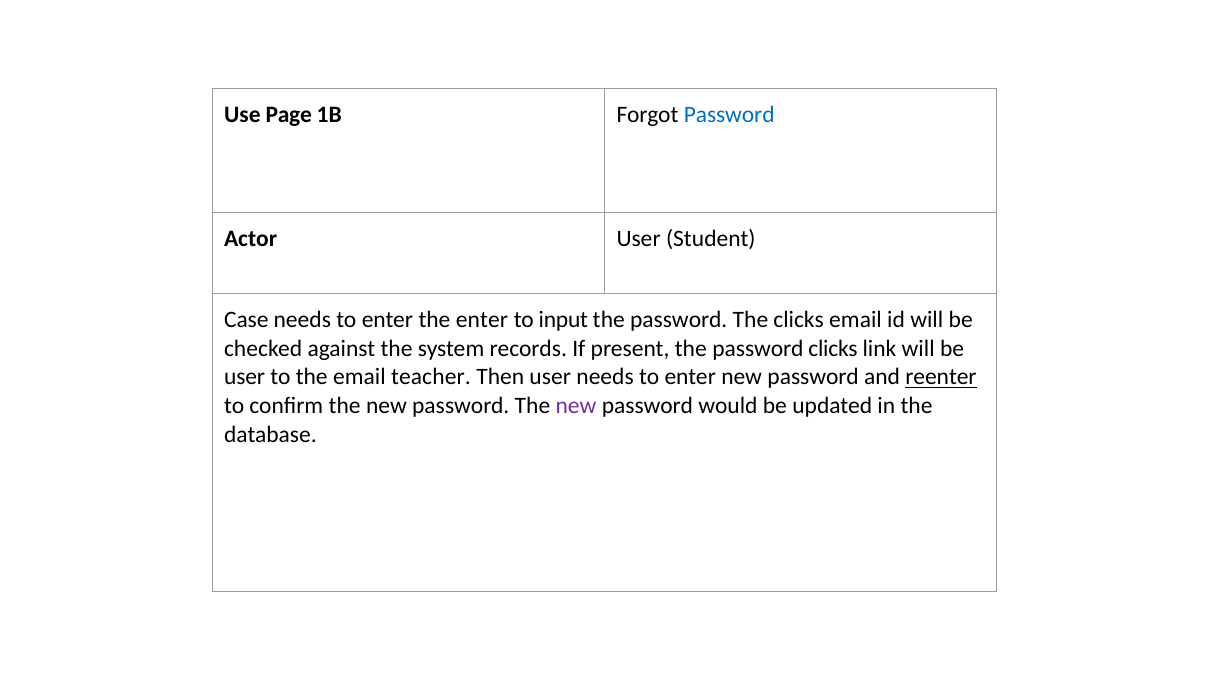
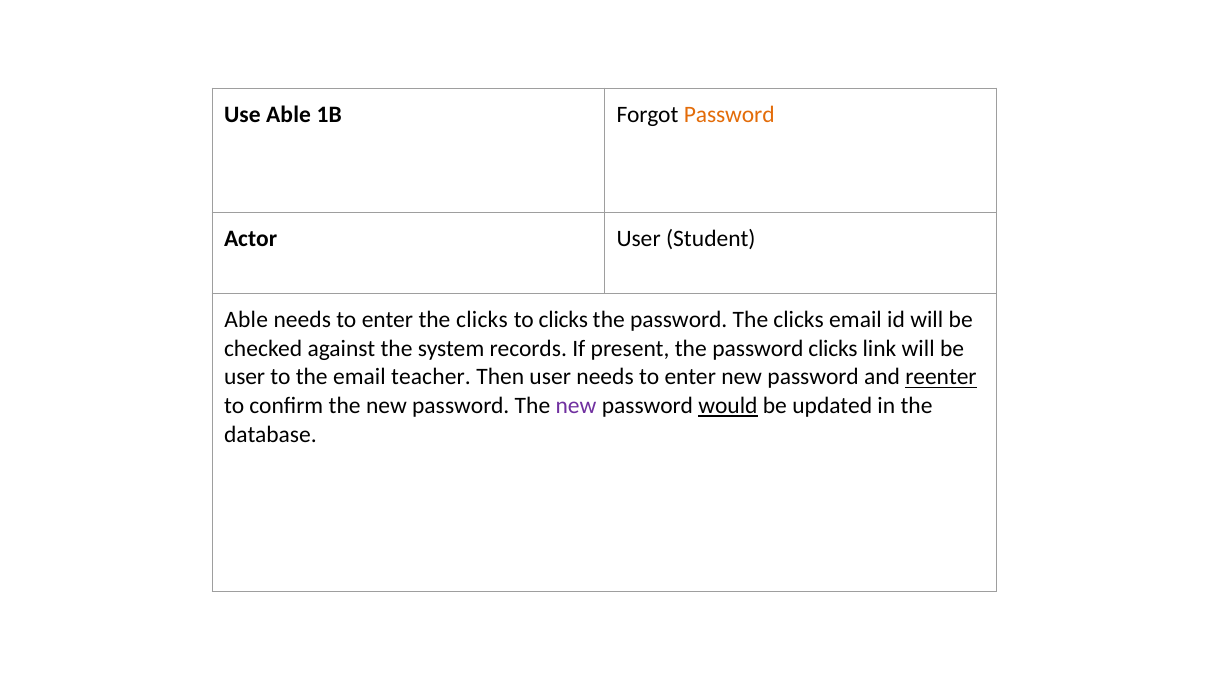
Use Page: Page -> Able (289, 115)
Password colour: blue -> orange (729, 115)
Case: Case -> Able (246, 320)
enter the enter: enter -> clicks (482, 320)
to input: input -> clicks (563, 320)
would underline: none -> present (728, 406)
